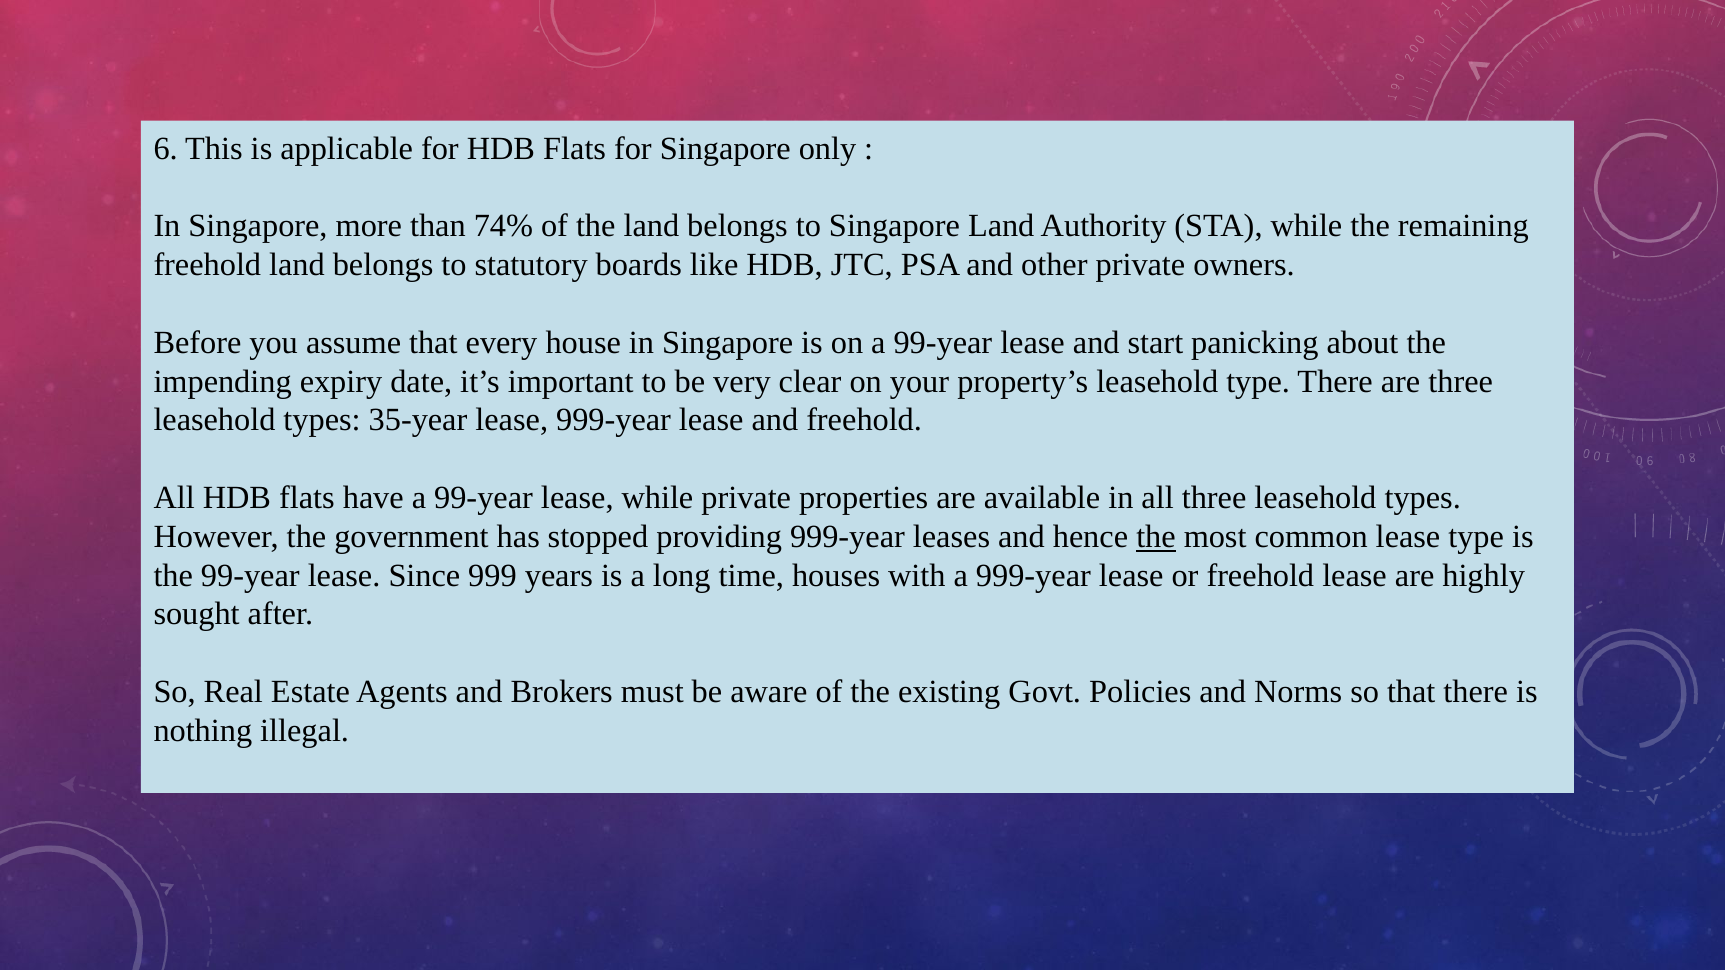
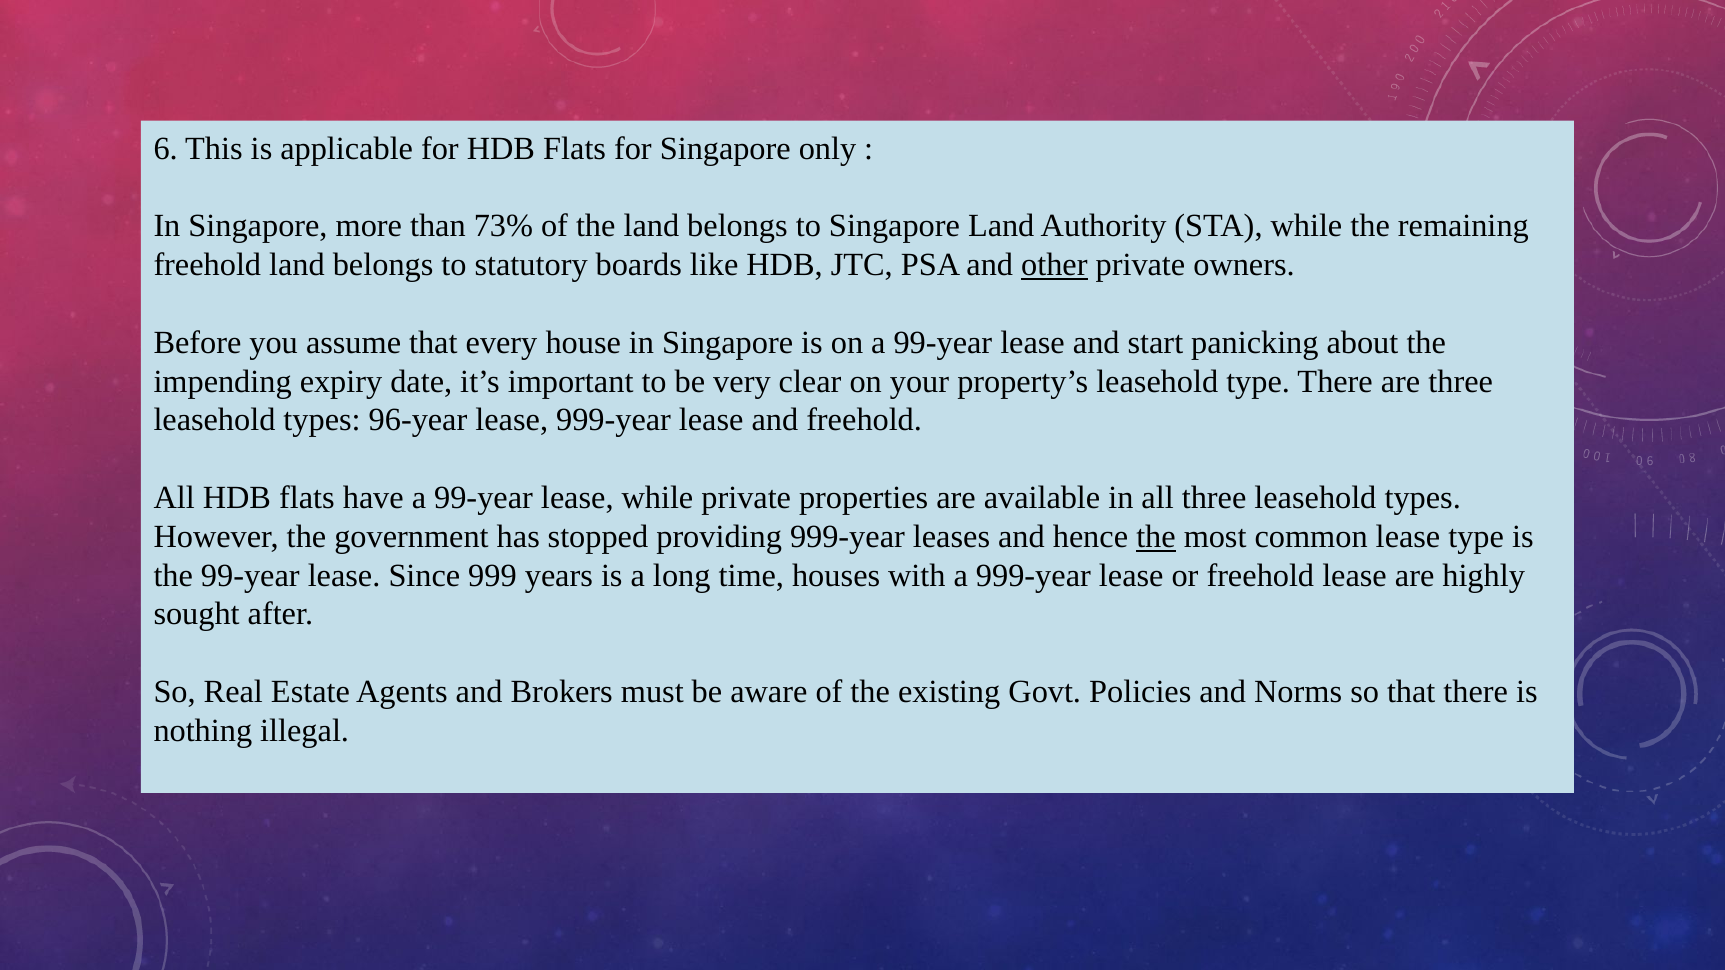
74%: 74% -> 73% (503, 226)
other underline: none -> present (1054, 265)
35-year: 35-year -> 96-year (418, 420)
